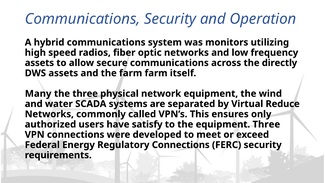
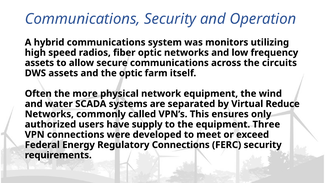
directly: directly -> circuits (279, 63)
the farm: farm -> optic (131, 73)
Many: Many -> Often (38, 94)
the three: three -> more (85, 94)
satisfy: satisfy -> supply (147, 124)
